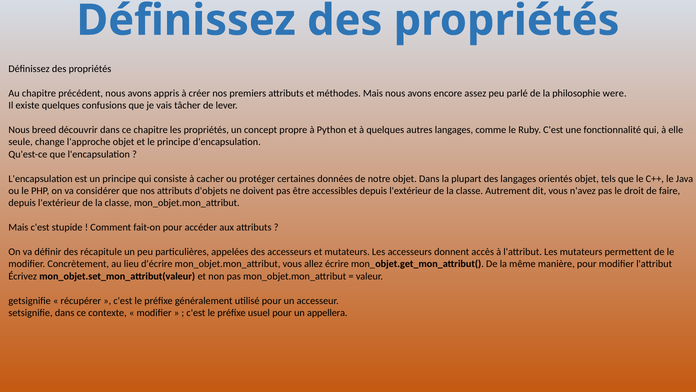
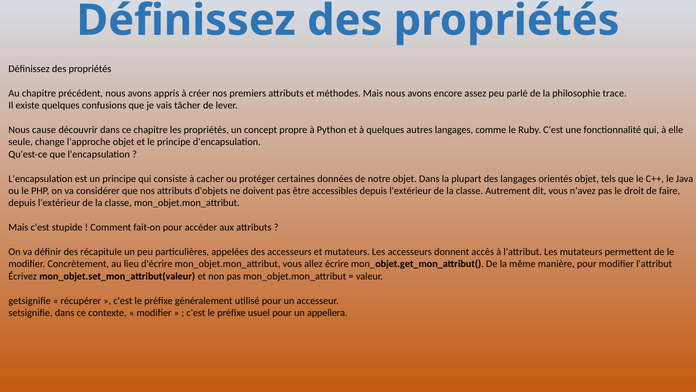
were: were -> trace (615, 93)
breed: breed -> cause (44, 130)
